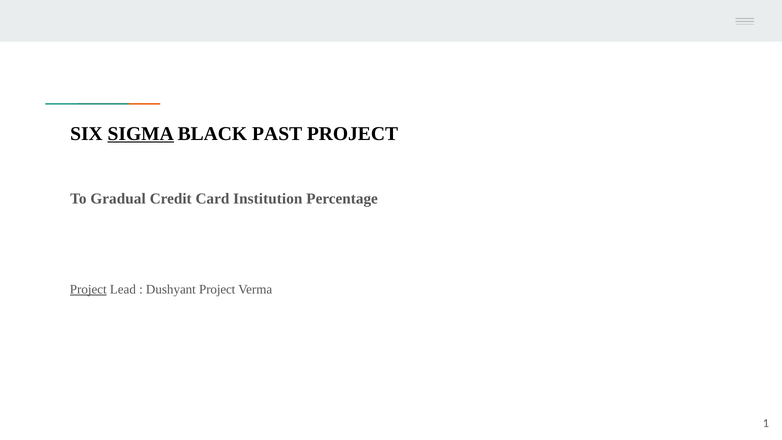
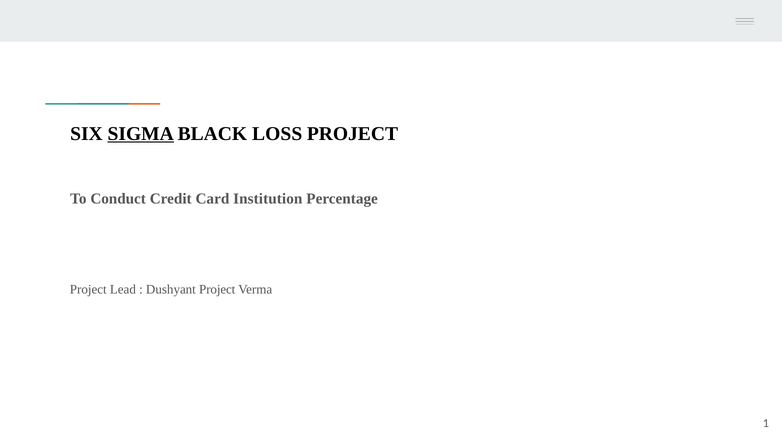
PAST: PAST -> LOSS (277, 134)
Gradual: Gradual -> Conduct (118, 199)
Project underline: present -> none (88, 289)
